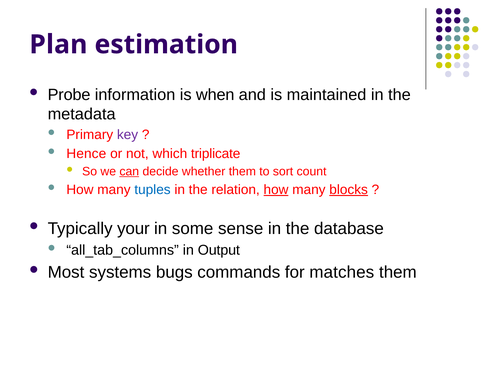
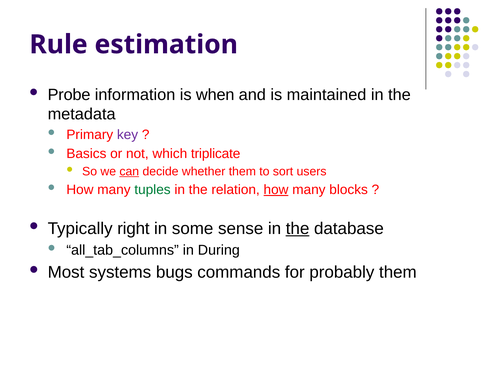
Plan: Plan -> Rule (58, 45)
Hence: Hence -> Basics (86, 154)
count: count -> users (312, 172)
tuples colour: blue -> green (152, 190)
blocks underline: present -> none (349, 190)
your: your -> right (133, 229)
the underline: none -> present (298, 229)
Output: Output -> During (219, 251)
matches: matches -> probably (342, 273)
